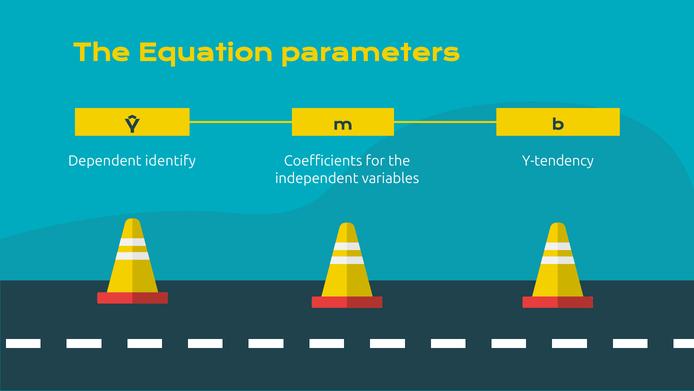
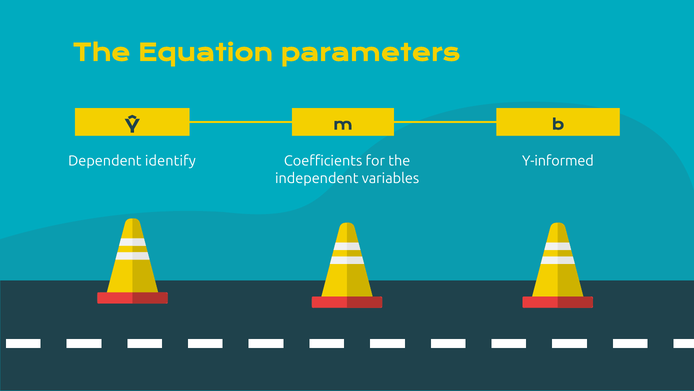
Y-tendency: Y-tendency -> Y-informed (558, 161)
